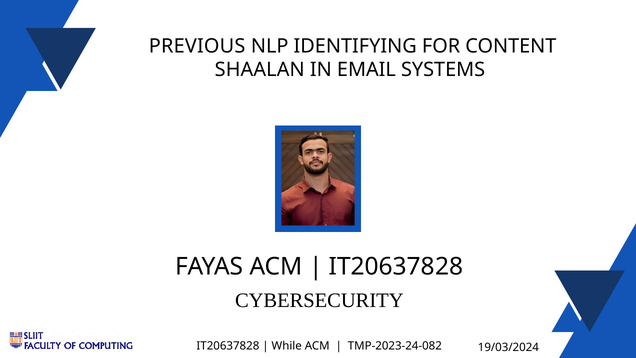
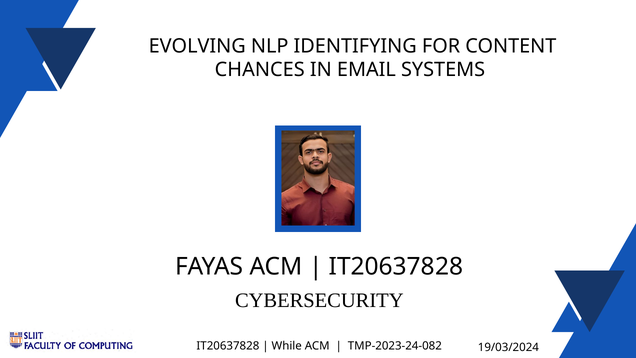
PREVIOUS: PREVIOUS -> EVOLVING (197, 46)
SHAALAN: SHAALAN -> CHANCES (260, 70)
